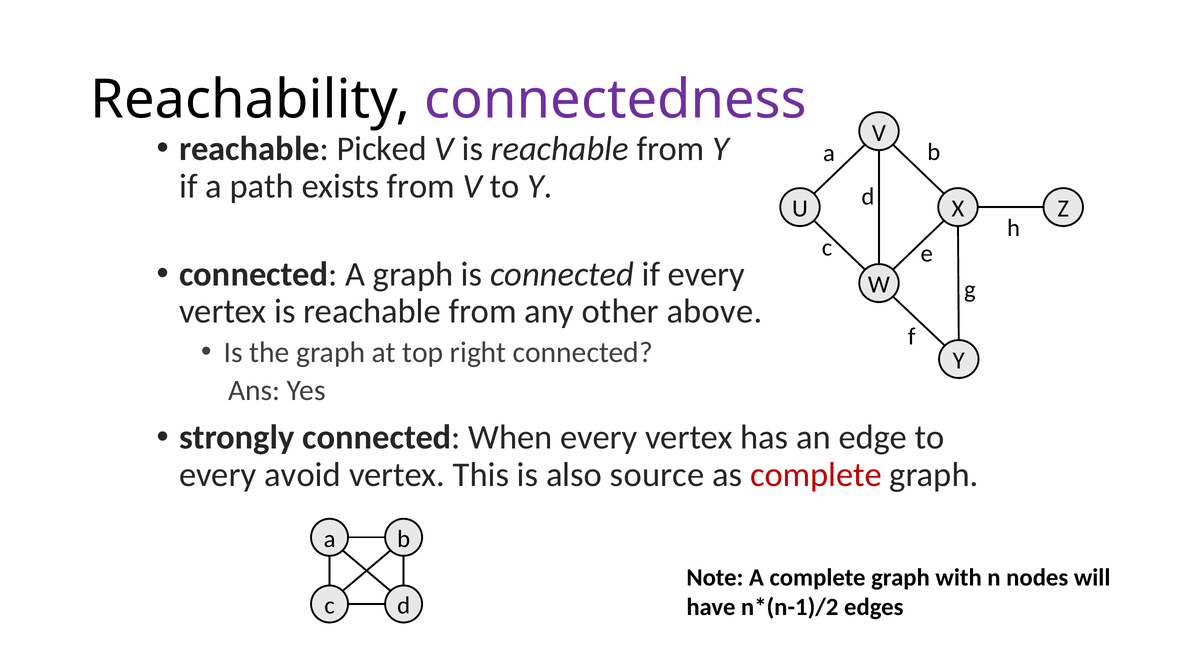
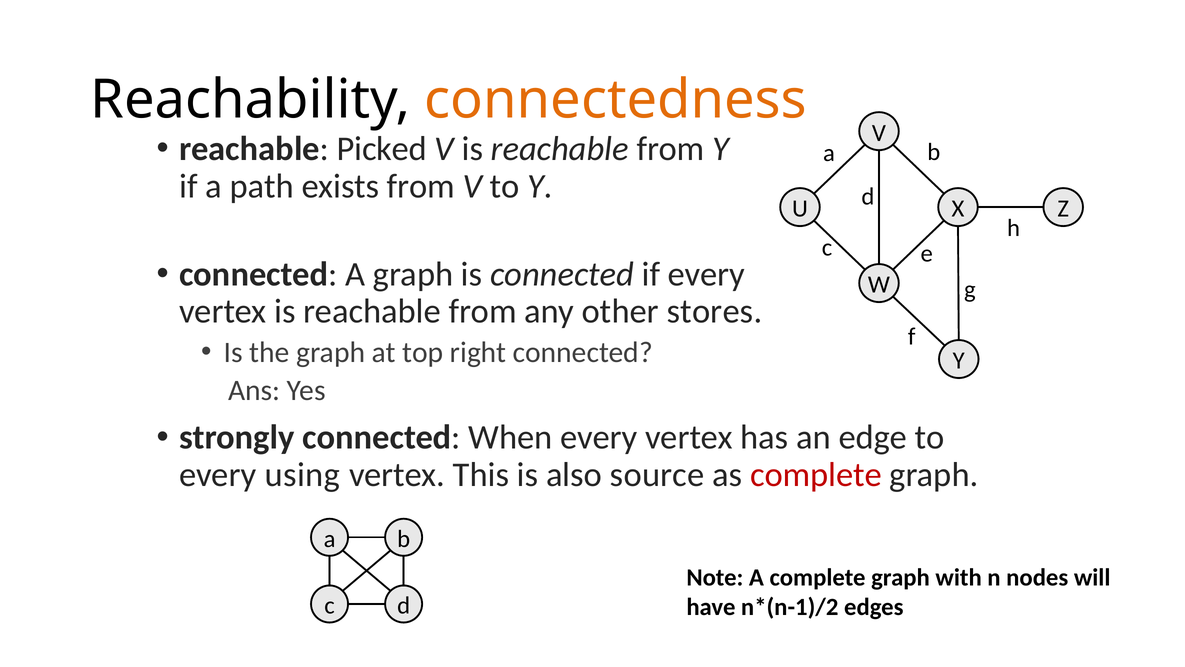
connectedness colour: purple -> orange (616, 100)
above: above -> stores (714, 311)
avoid: avoid -> using (303, 475)
